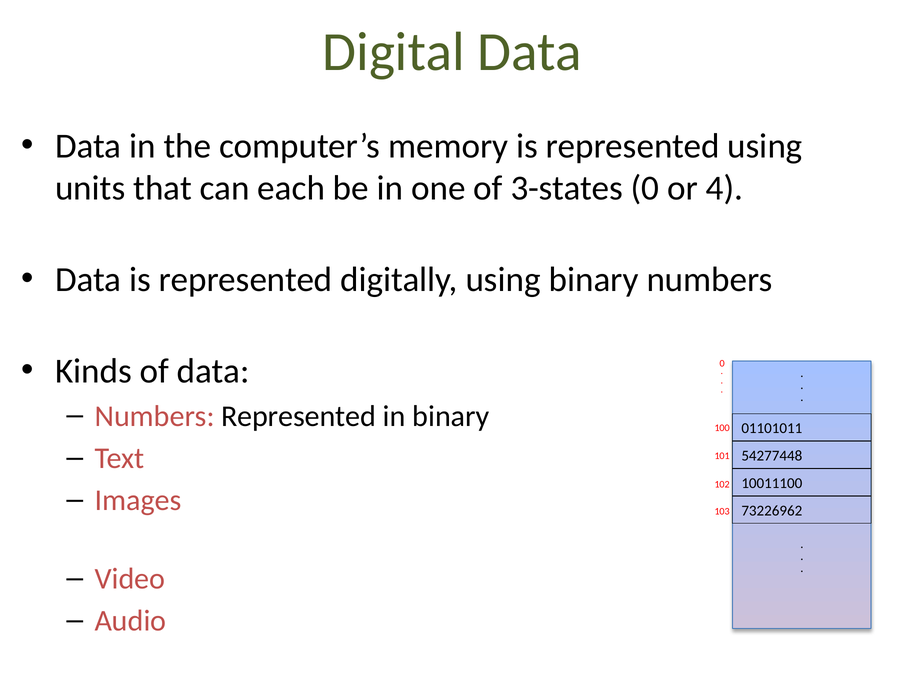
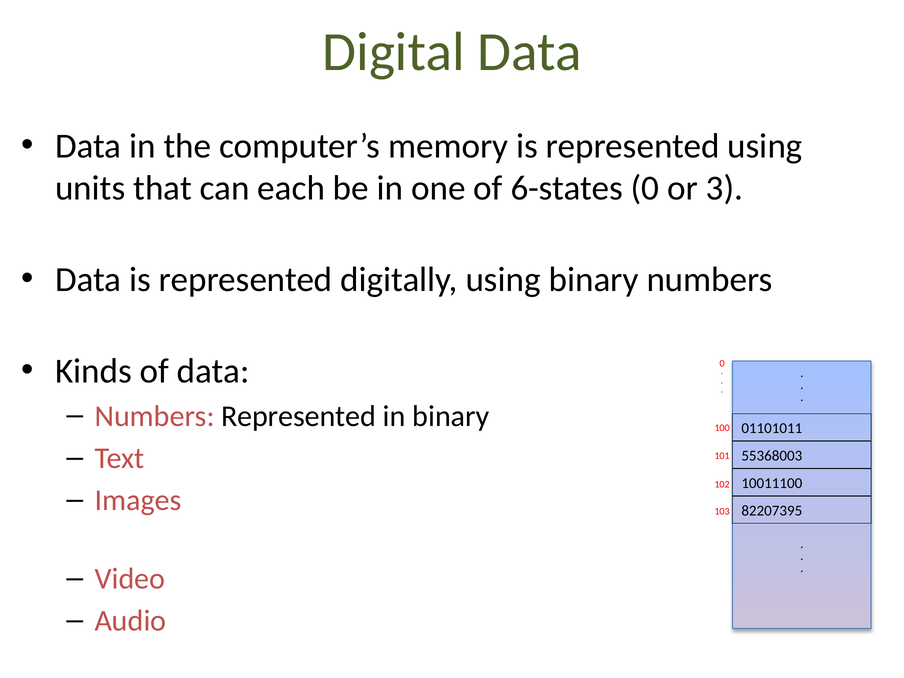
3-states: 3-states -> 6-states (567, 188)
4: 4 -> 3 (724, 188)
54277448: 54277448 -> 55368003 (772, 456)
73226962: 73226962 -> 82207395 (772, 511)
